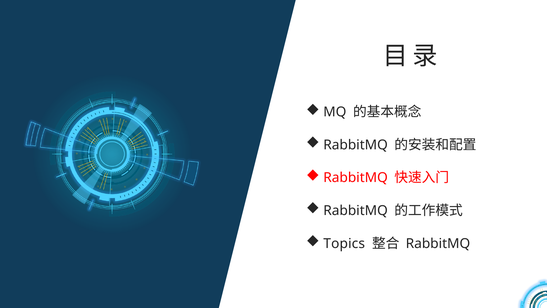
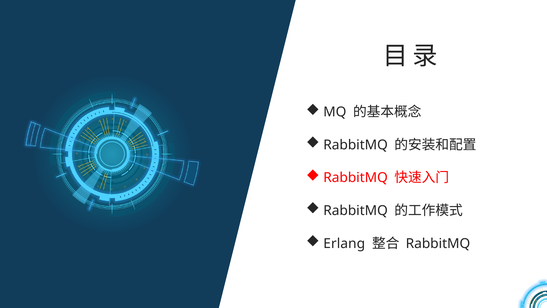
Topics: Topics -> Erlang (344, 243)
